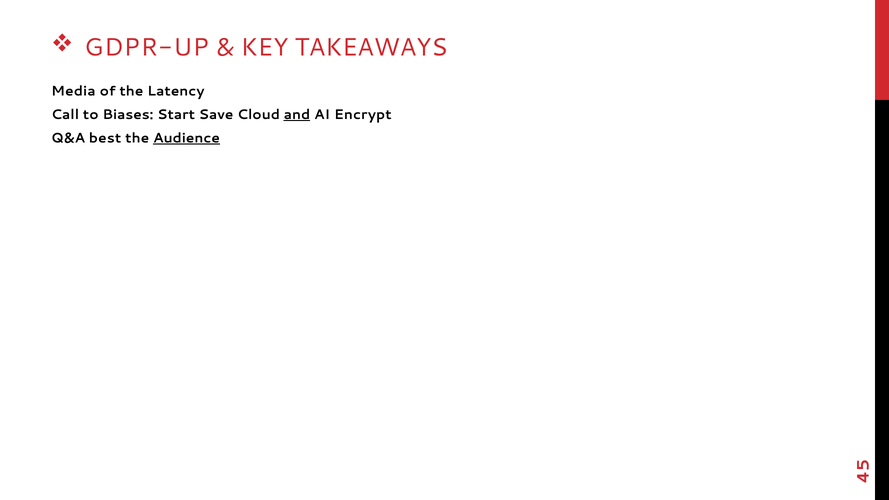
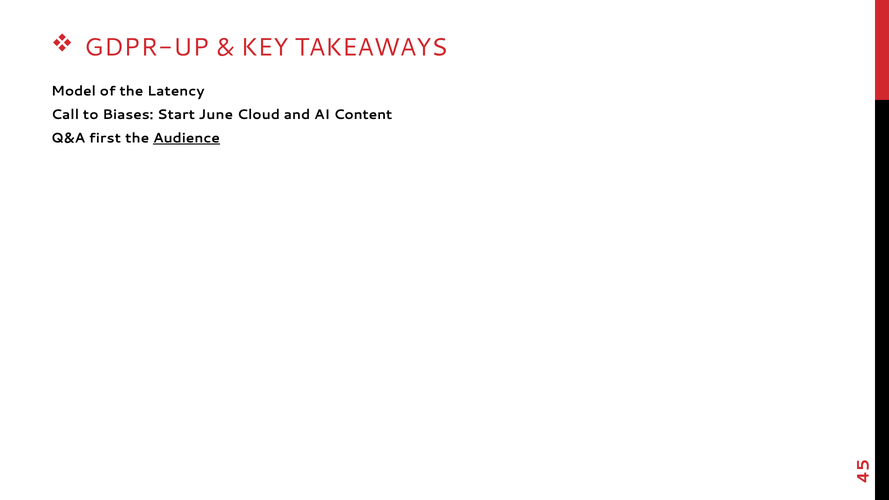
Media: Media -> Model (74, 91)
Save: Save -> June (216, 115)
and underline: present -> none (297, 115)
Encrypt: Encrypt -> Content (363, 115)
best: best -> first (105, 138)
